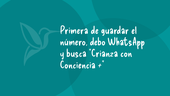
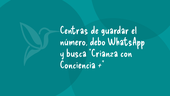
Primera: Primera -> Centras (74, 30)
